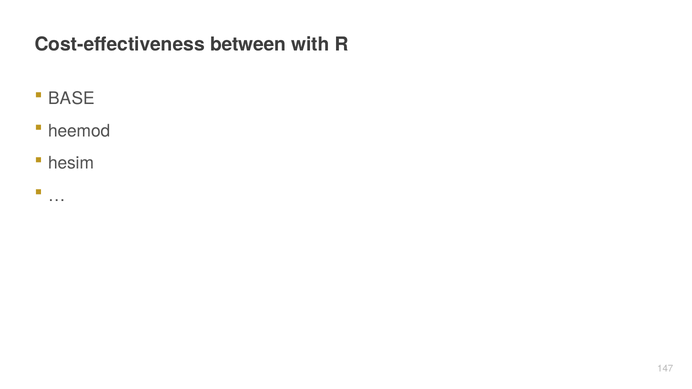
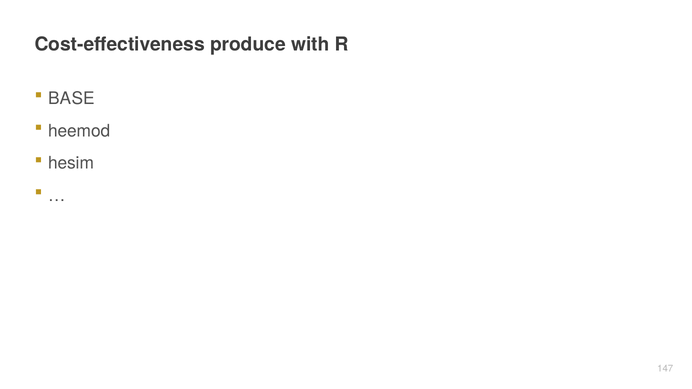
between: between -> produce (248, 45)
